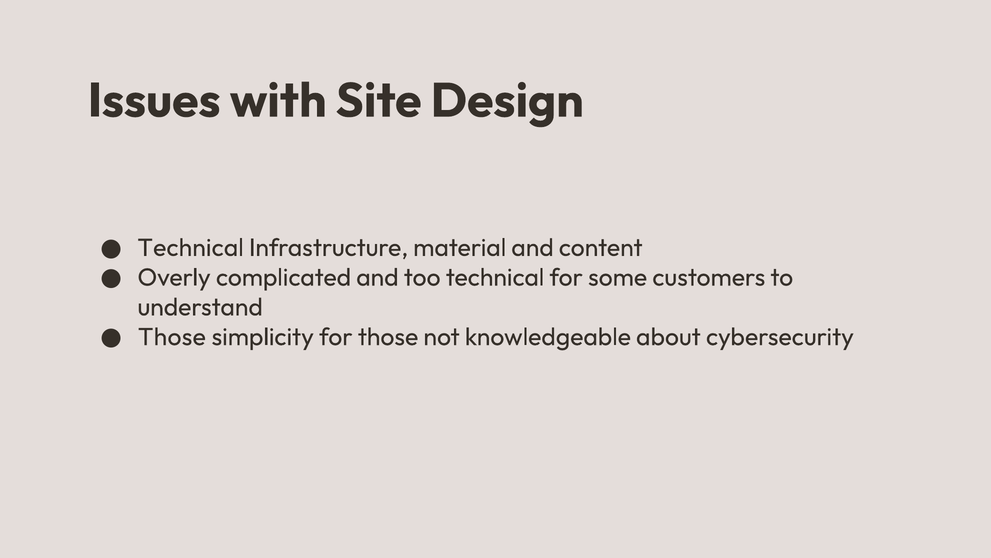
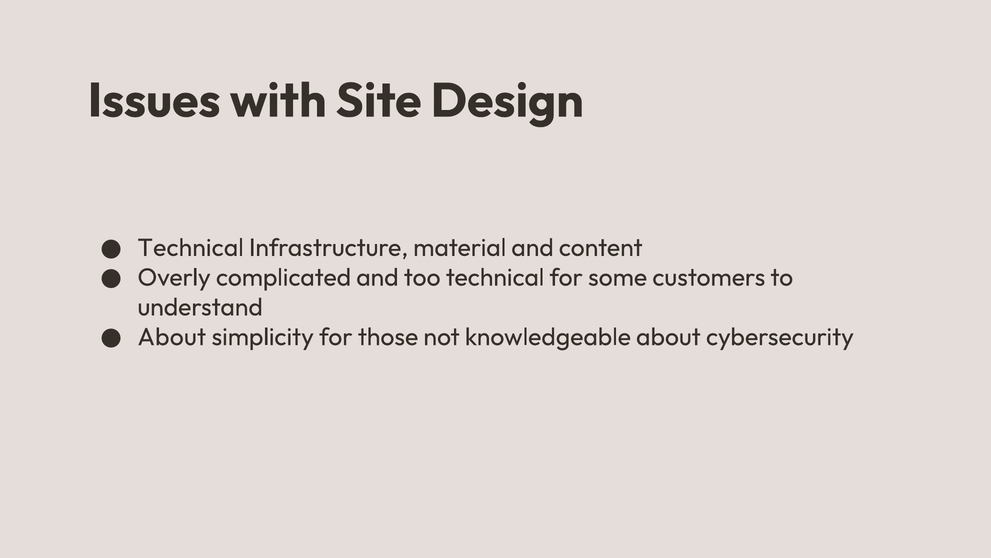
Those: Those -> About (172, 337)
